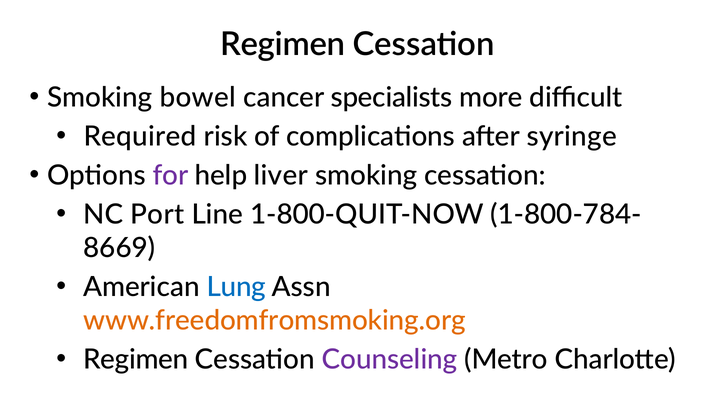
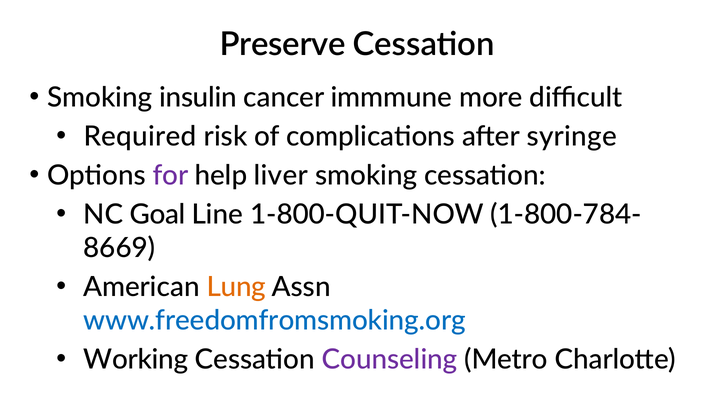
Regimen: Regimen -> Preserve (283, 44)
bowel: bowel -> insulin (198, 98)
specialists: specialists -> immmune (391, 98)
Port: Port -> Goal (157, 215)
Lung colour: blue -> orange (236, 287)
www.freedomfromsmoking.org colour: orange -> blue (274, 321)
Regimen: Regimen -> Working (136, 360)
